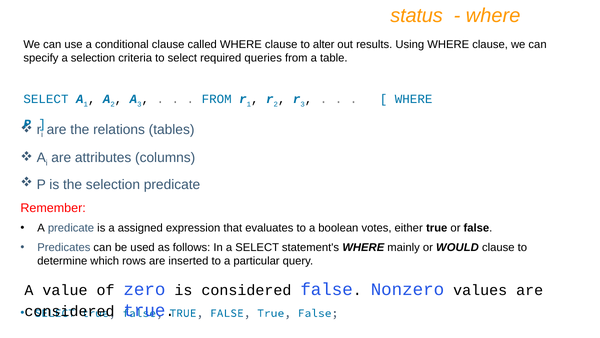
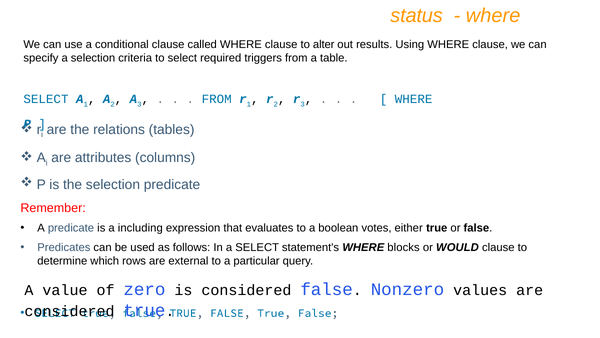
queries: queries -> triggers (263, 58)
assigned: assigned -> including (140, 228)
mainly: mainly -> blocks (404, 247)
inserted: inserted -> external (188, 261)
